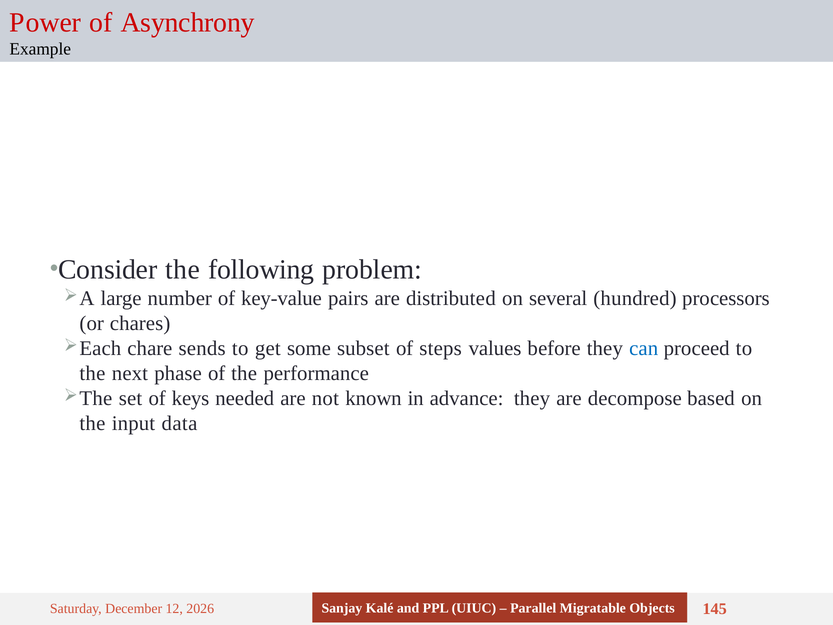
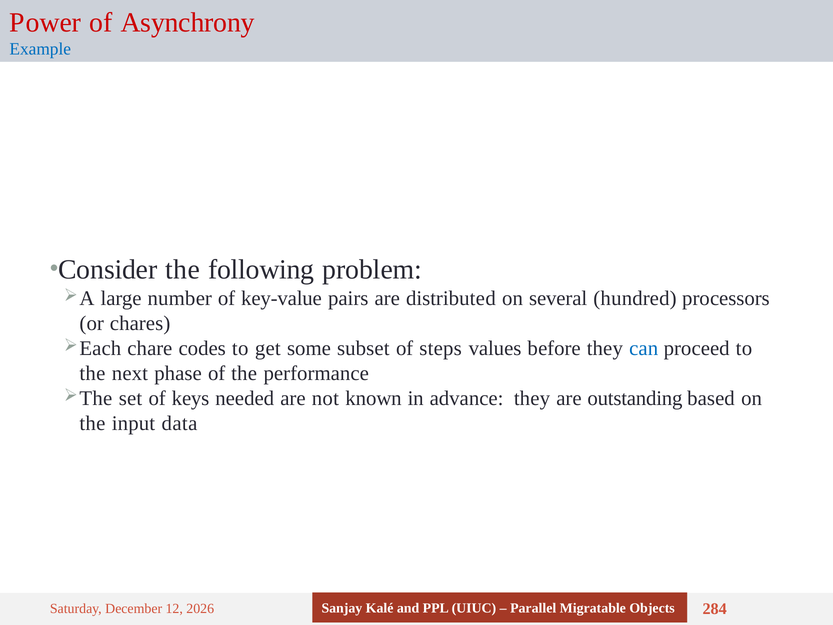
Example colour: black -> blue (40, 49)
sends: sends -> codes (202, 348)
decompose: decompose -> outstanding (635, 398)
145: 145 -> 284 (715, 609)
